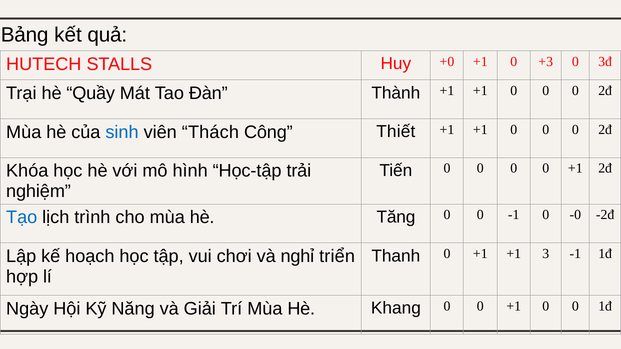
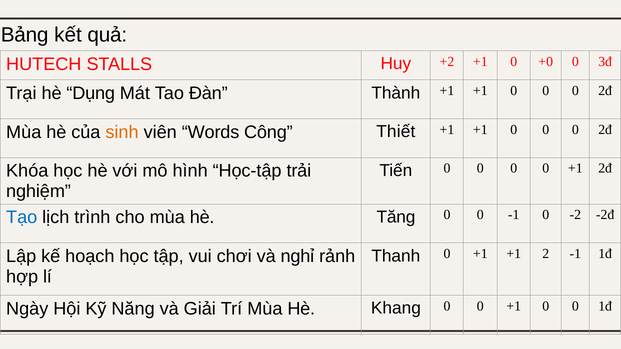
+0: +0 -> +2 (447, 62)
+3: +3 -> +0 (546, 62)
Quầy: Quầy -> Dụng (91, 93)
sinh colour: blue -> orange (122, 132)
Thách: Thách -> Words (211, 132)
-0: -0 -> -2 (575, 215)
3: 3 -> 2 (546, 254)
triển: triển -> rảnh (337, 257)
